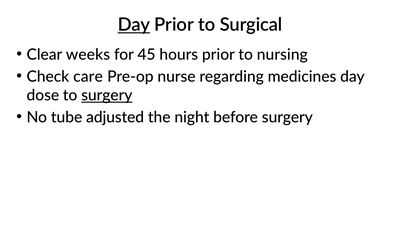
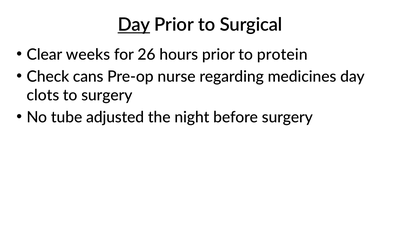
45: 45 -> 26 (146, 55)
nursing: nursing -> protein (282, 55)
care: care -> cans (88, 76)
dose: dose -> clots (43, 95)
surgery underline: present -> none (107, 95)
